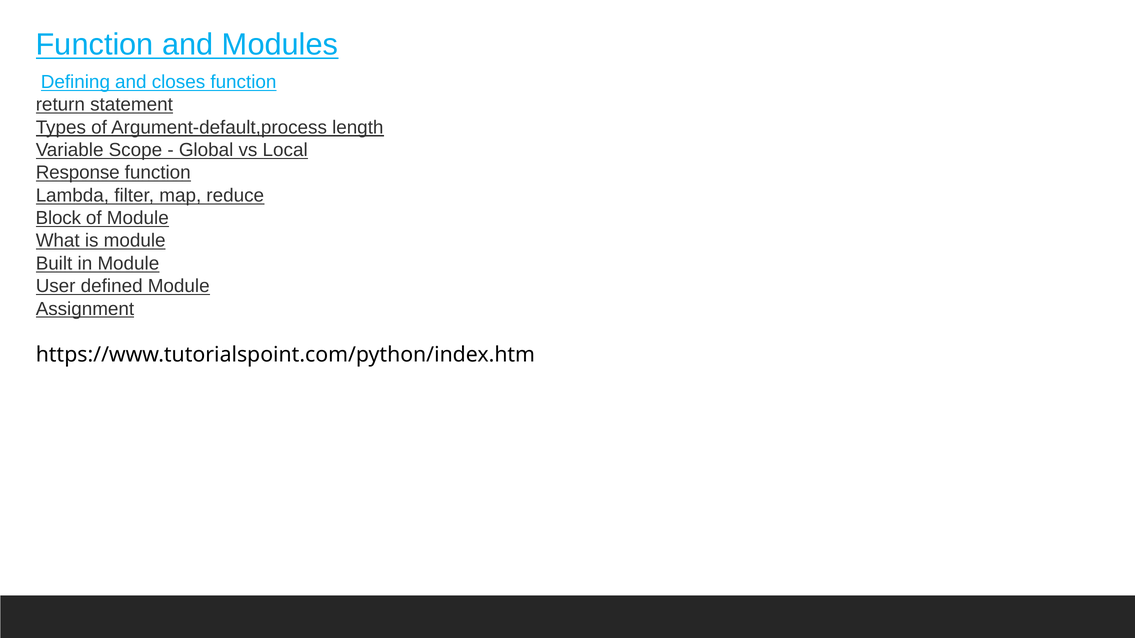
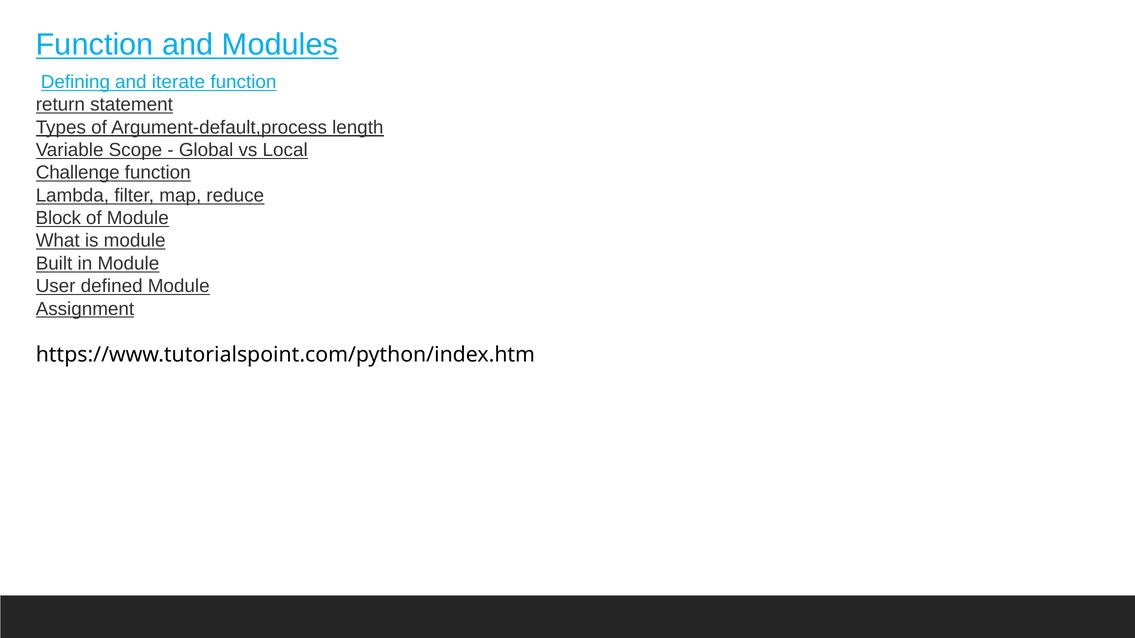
closes: closes -> iterate (178, 82)
Response: Response -> Challenge (78, 173)
